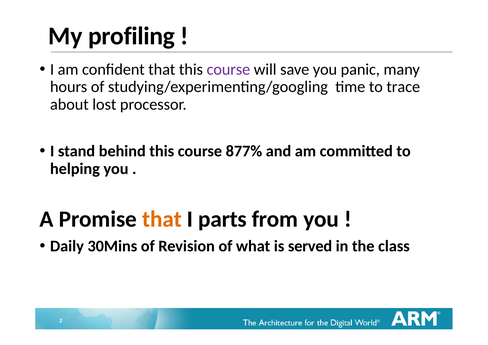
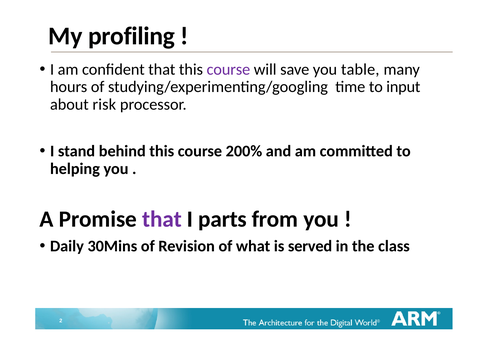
panic: panic -> table (360, 69)
trace: trace -> input (403, 87)
lost: lost -> risk (104, 104)
877%: 877% -> 200% (244, 151)
that colour: orange -> purple (162, 219)
